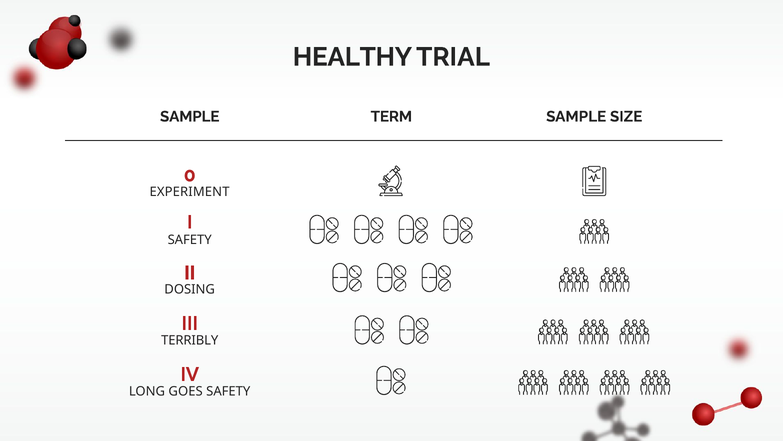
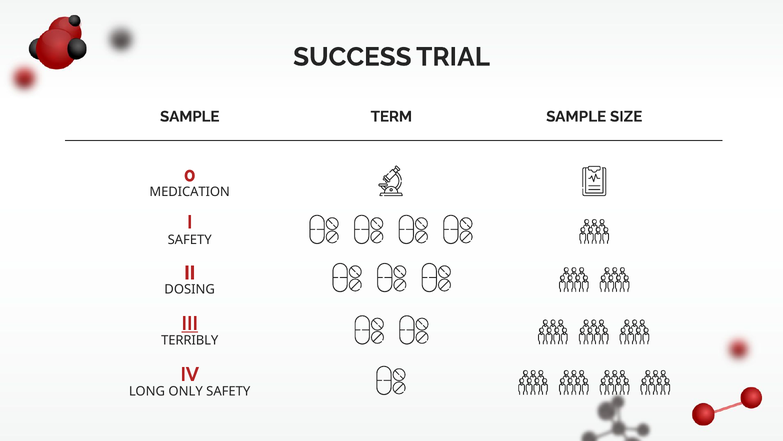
HEALTHY: HEALTHY -> SUCCESS (352, 57)
EXPERIMENT: EXPERIMENT -> MEDICATION (190, 192)
III underline: none -> present (190, 323)
GOES: GOES -> ONLY (186, 391)
